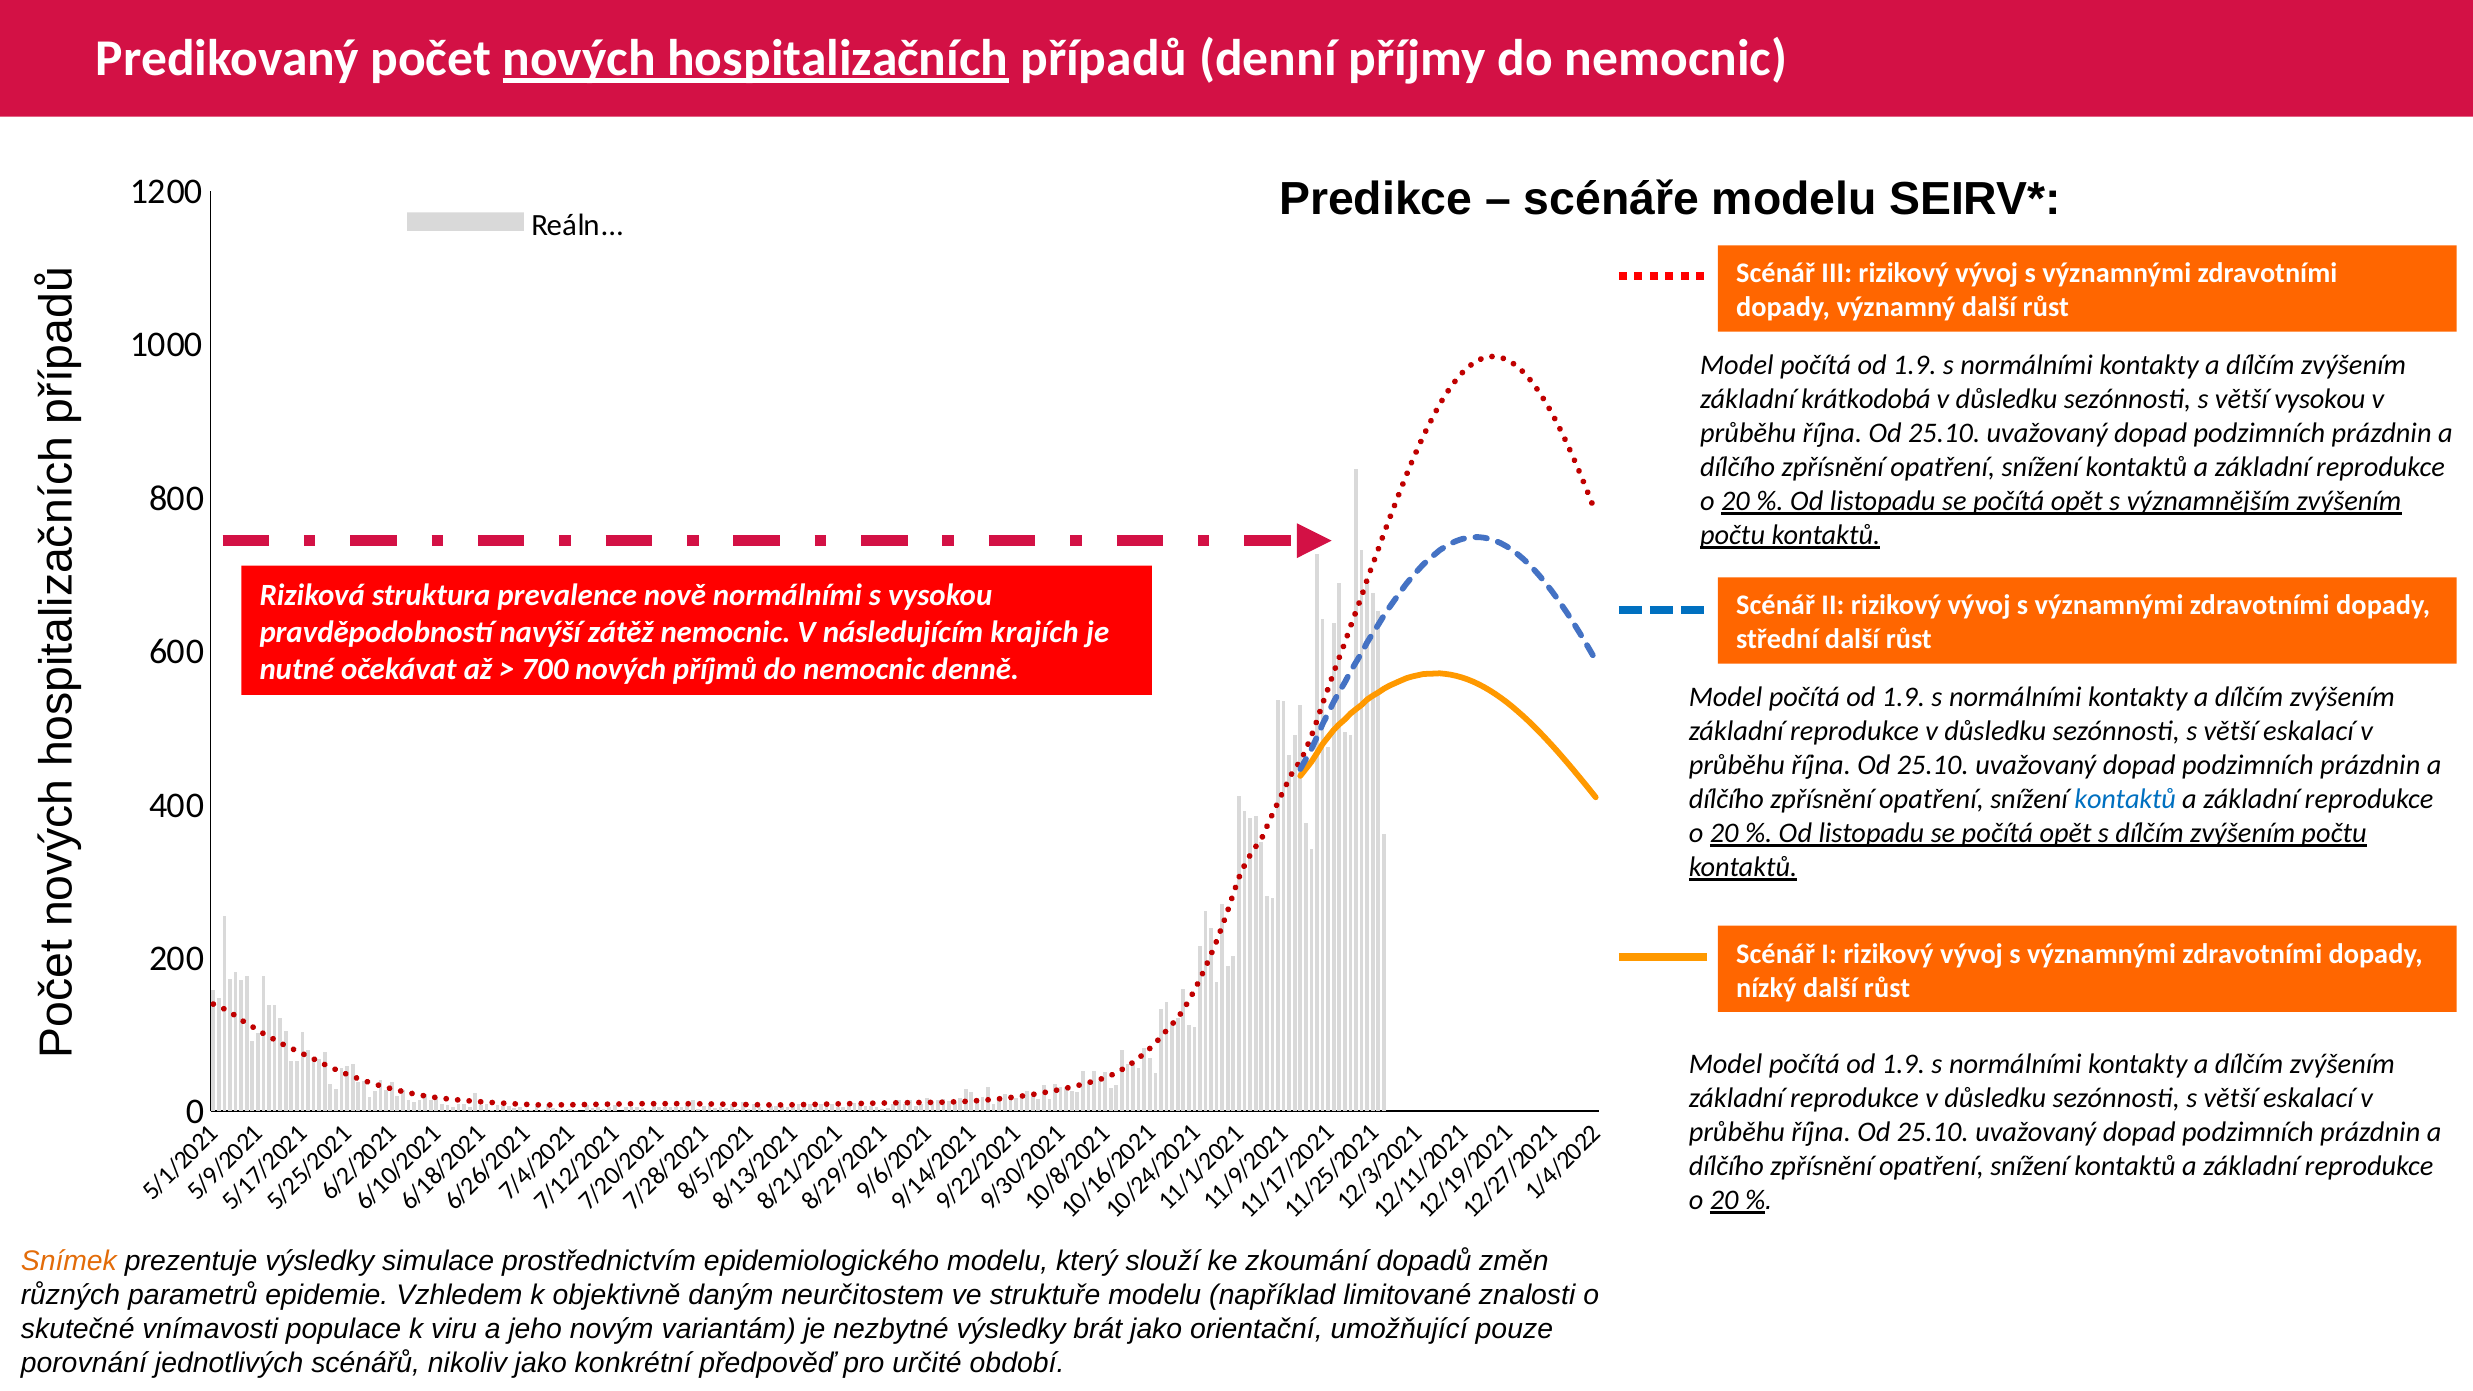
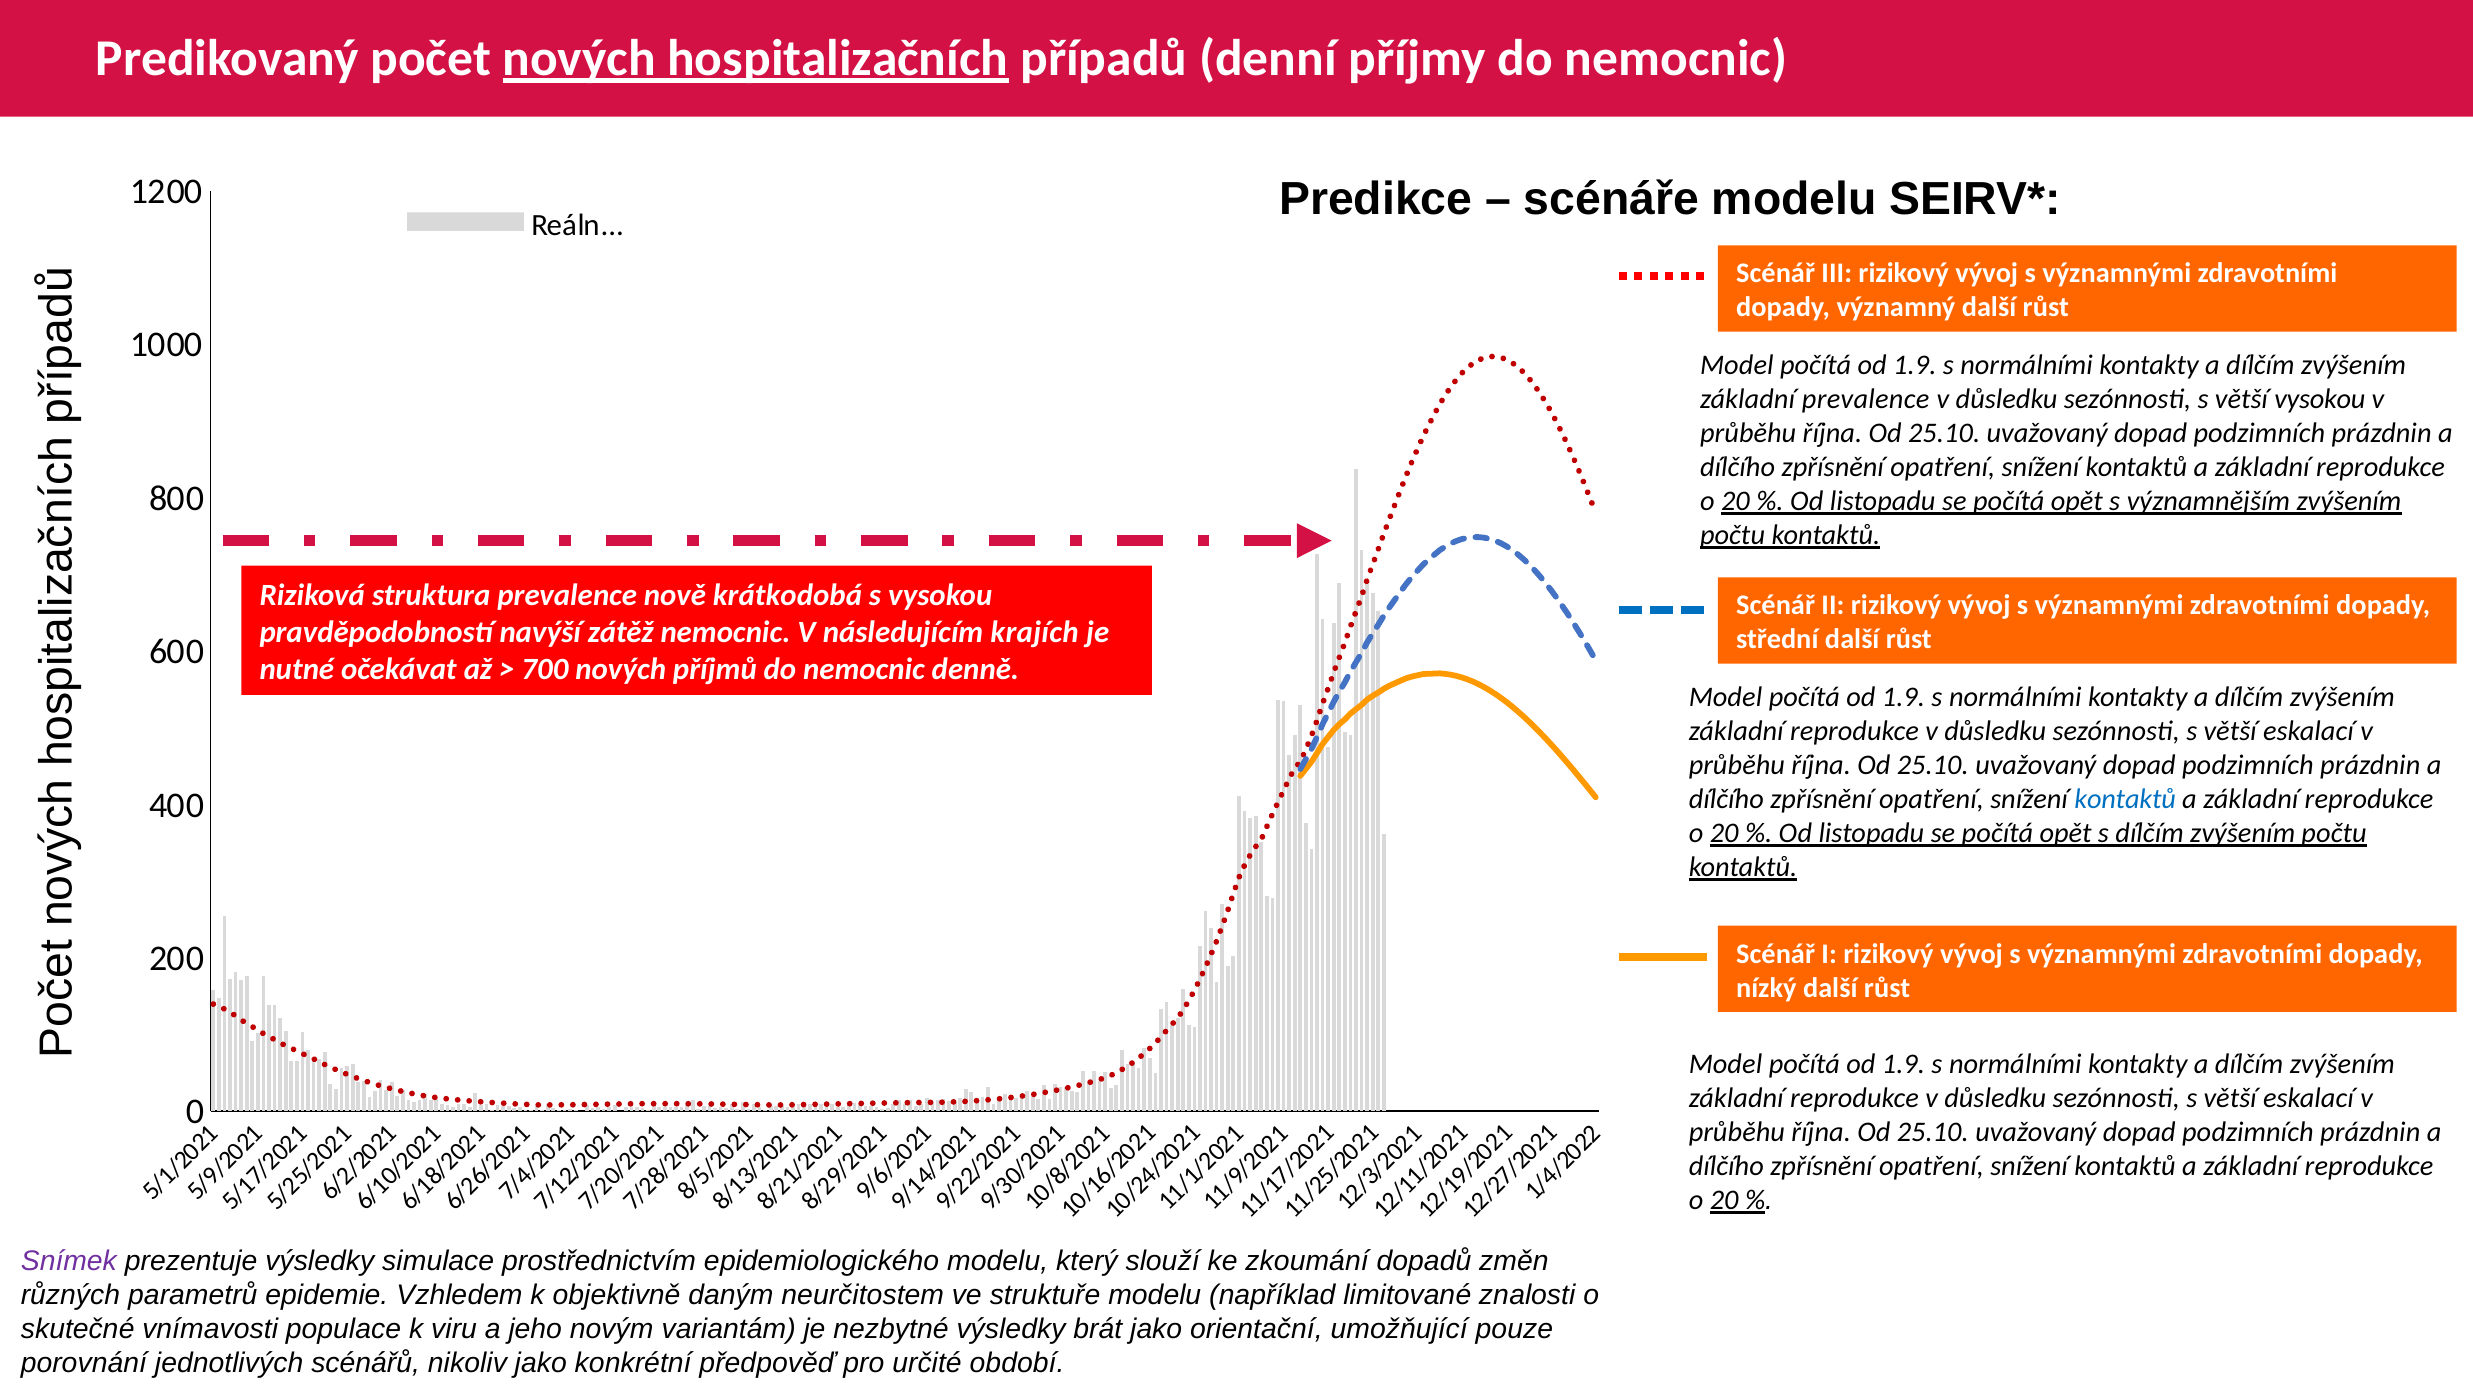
základní krátkodobá: krátkodobá -> prevalence (1866, 399)
nově normálními: normálními -> krátkodobá (787, 595)
Snímek colour: orange -> purple (69, 1261)
